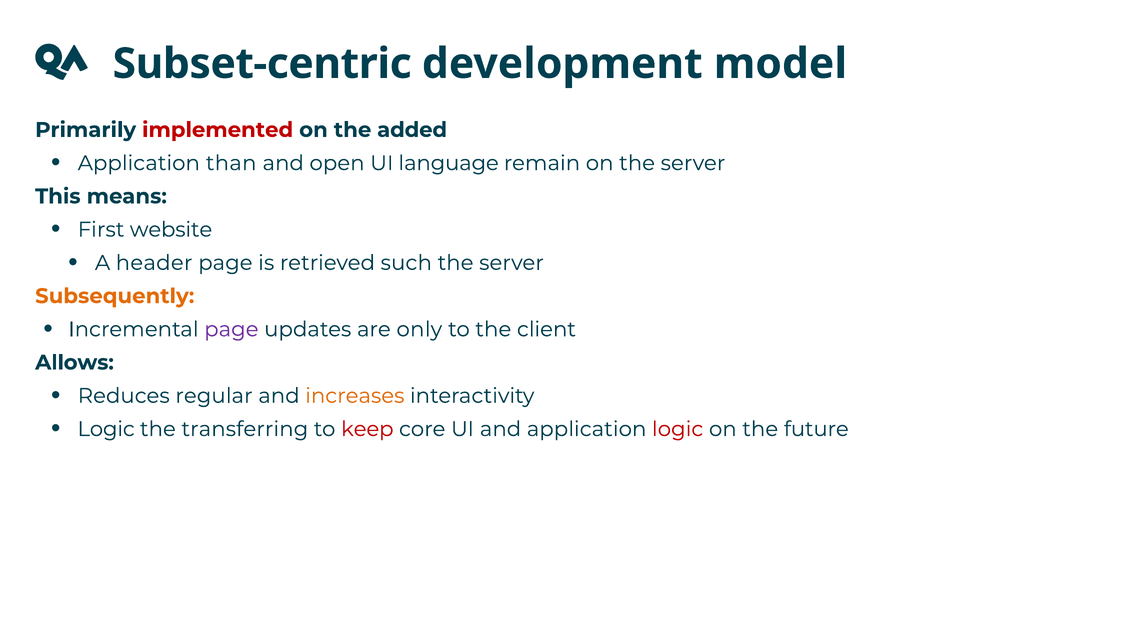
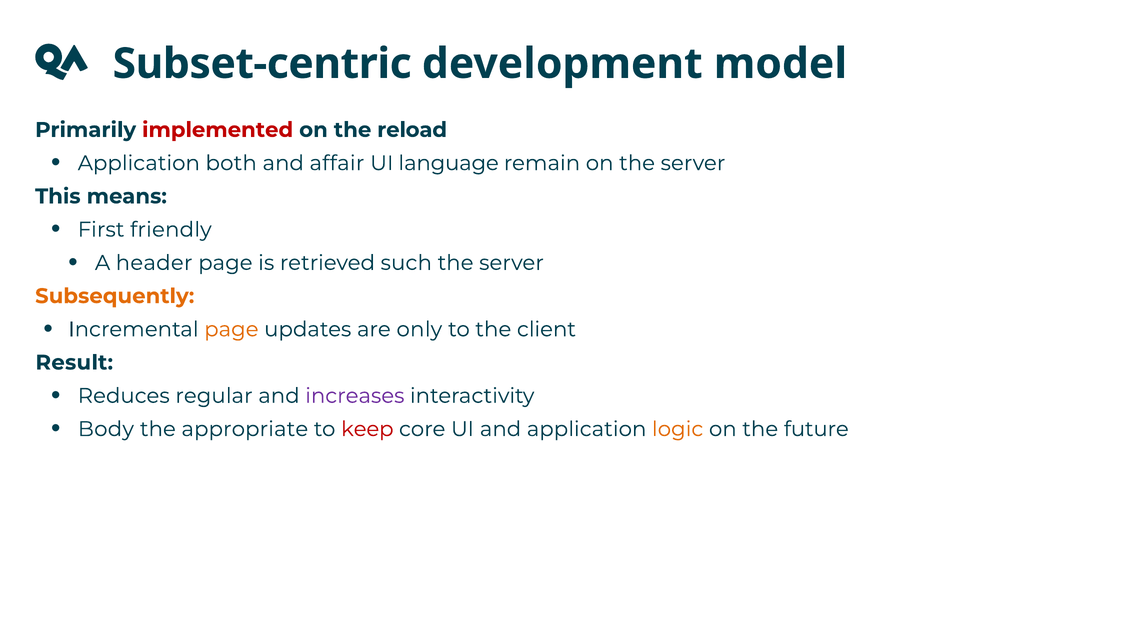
added: added -> reload (412, 130)
than: than -> both (231, 163)
open: open -> affair (337, 163)
website: website -> friendly (171, 230)
page colour: purple -> orange (231, 330)
Allows: Allows -> Result (74, 363)
increases colour: orange -> purple (355, 396)
Logic: Logic -> Body (106, 429)
transferring: transferring -> appropriate (245, 429)
logic colour: red -> orange (678, 429)
